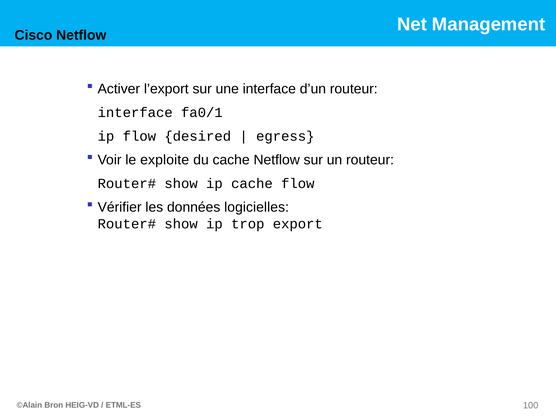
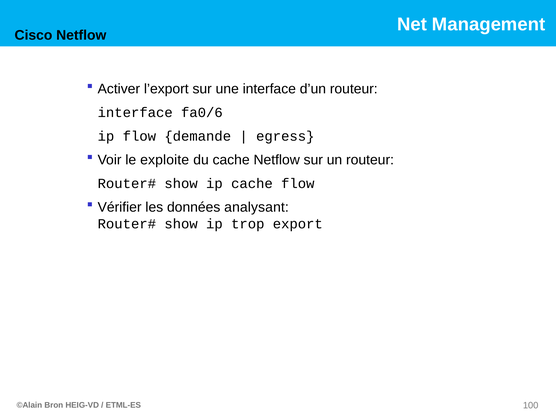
fa0/1: fa0/1 -> fa0/6 (202, 113)
desired: desired -> demande (198, 136)
logicielles: logicielles -> analysant (257, 207)
